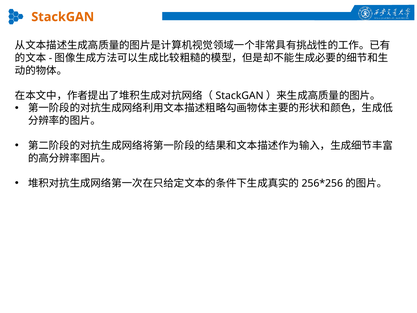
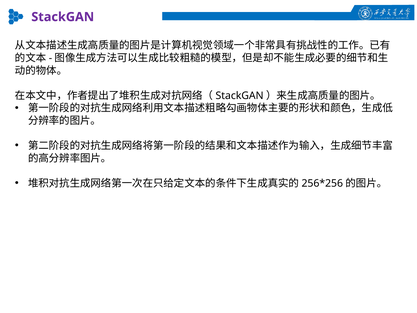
StackGAN colour: orange -> purple (63, 17)
